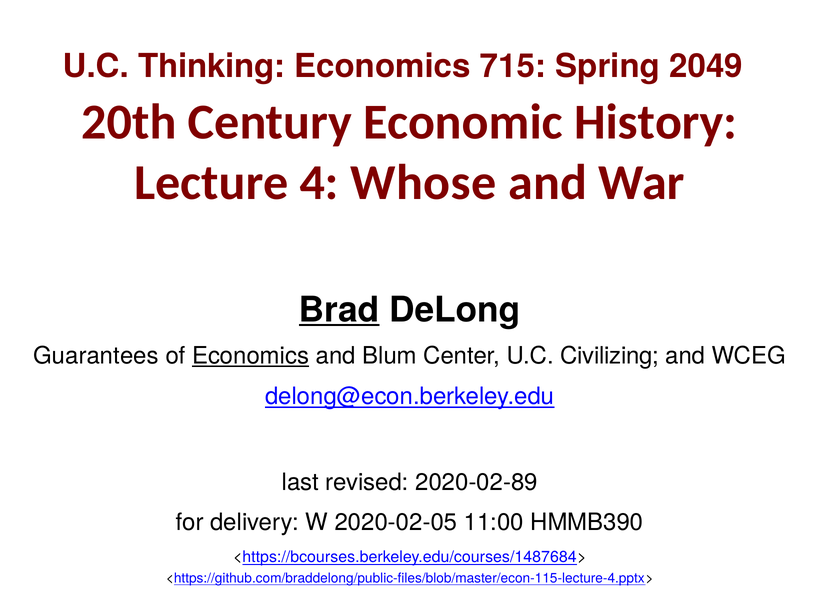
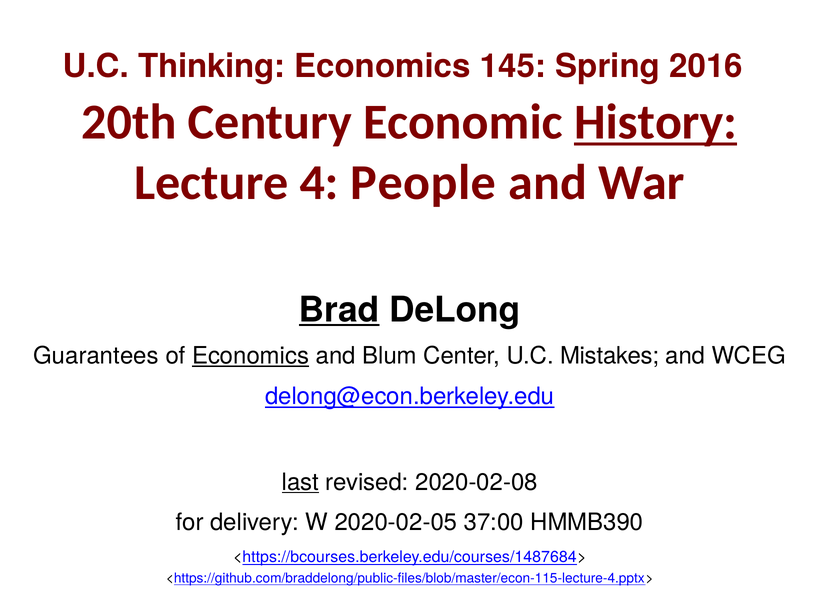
715: 715 -> 145 (513, 66)
2049: 2049 -> 2016 (706, 66)
History underline: none -> present (656, 122)
Whose: Whose -> People (423, 183)
Civilizing: Civilizing -> Mistakes (610, 356)
last underline: none -> present (300, 482)
2020-02-89: 2020-02-89 -> 2020-02-08 (476, 482)
11:00: 11:00 -> 37:00 (494, 522)
